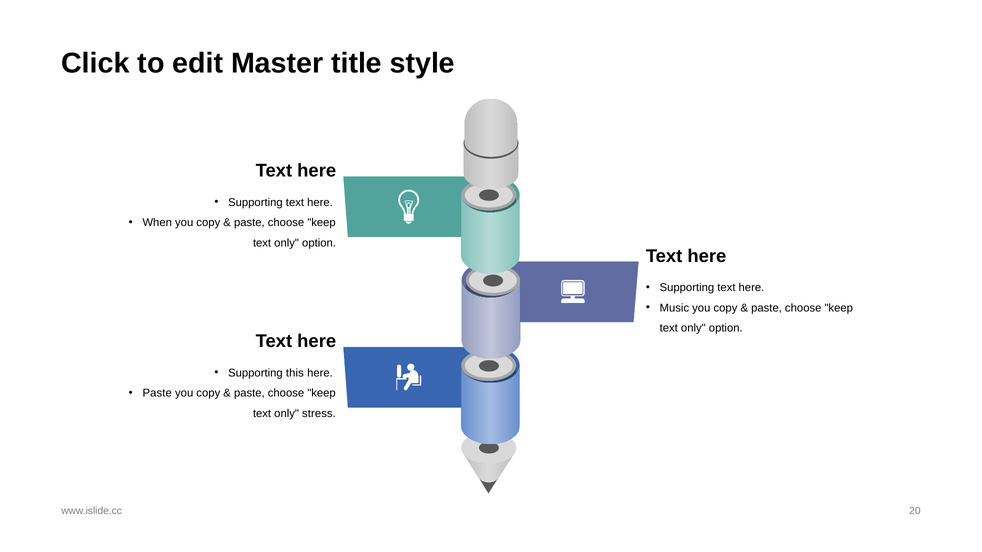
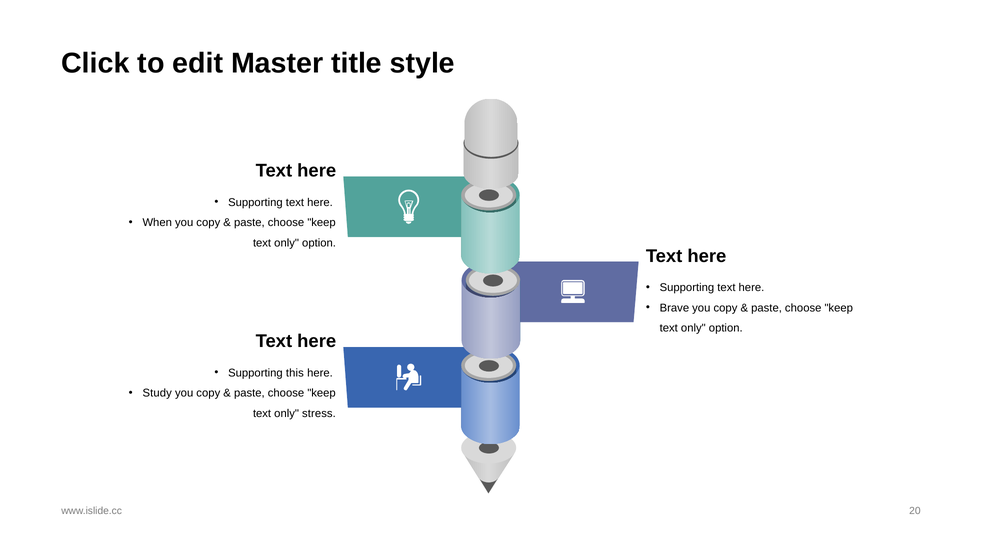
Music: Music -> Brave (674, 308)
Paste: Paste -> Study (157, 394)
